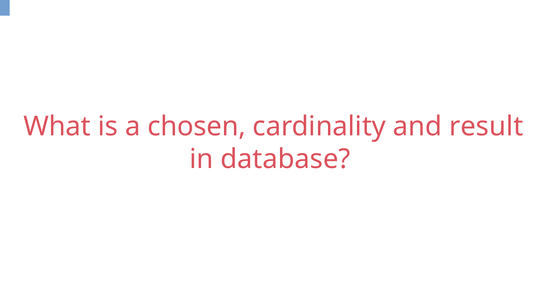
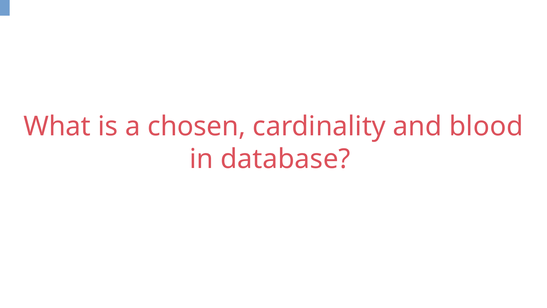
result: result -> blood (486, 126)
